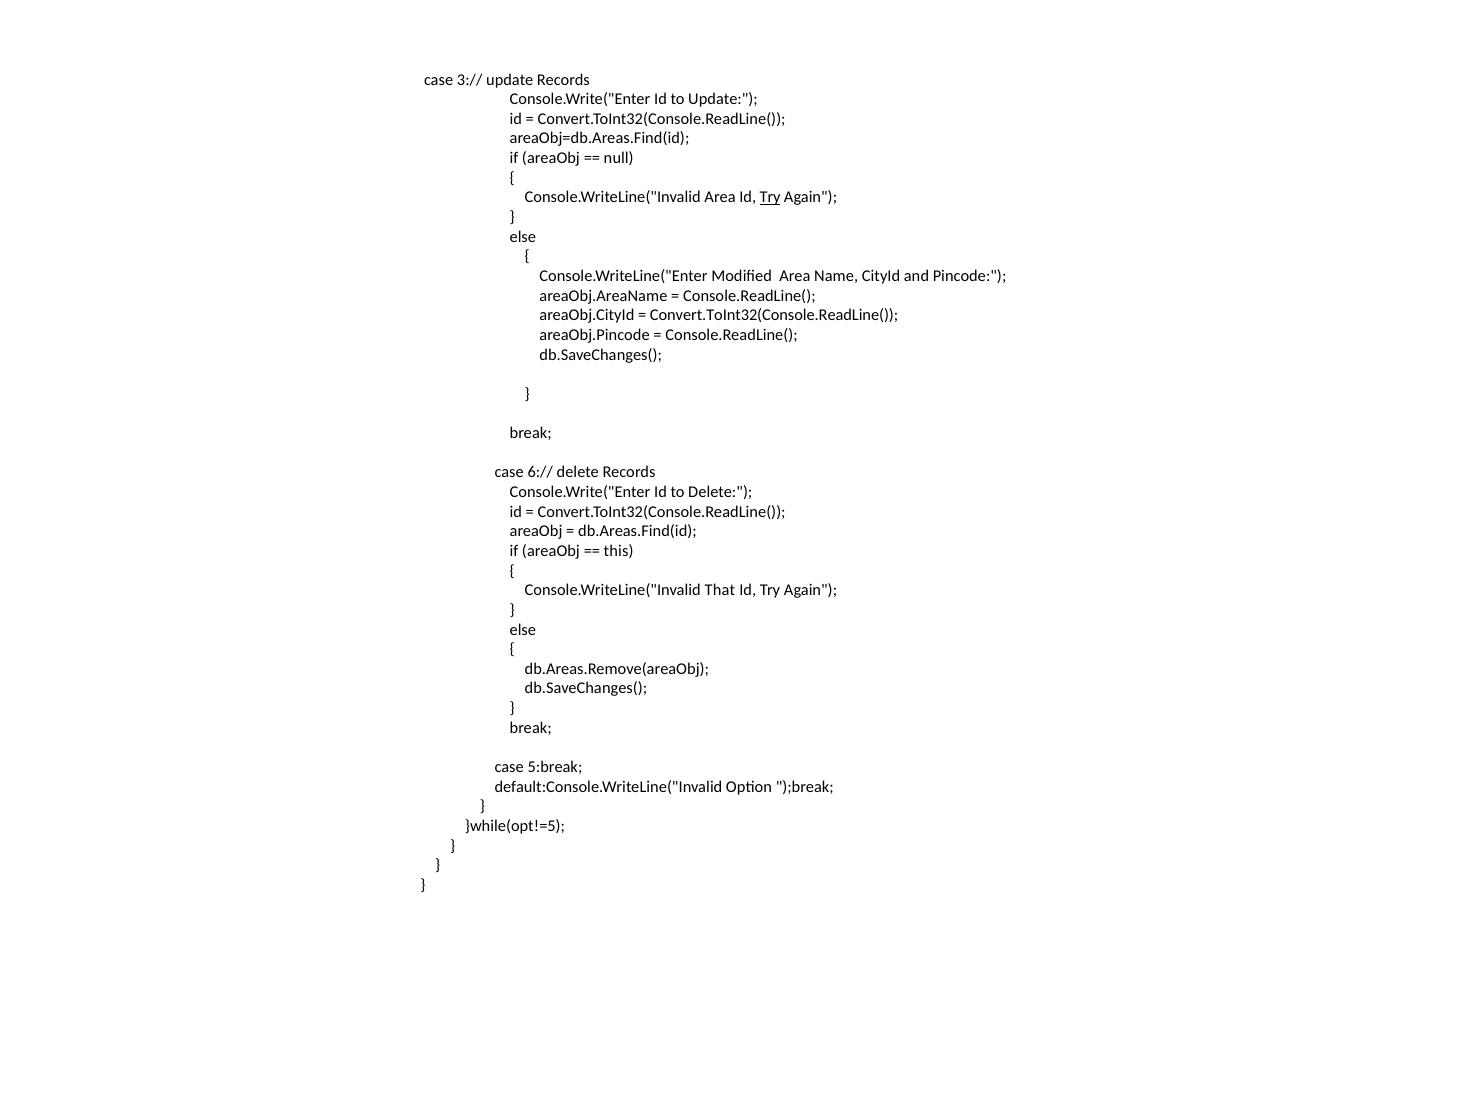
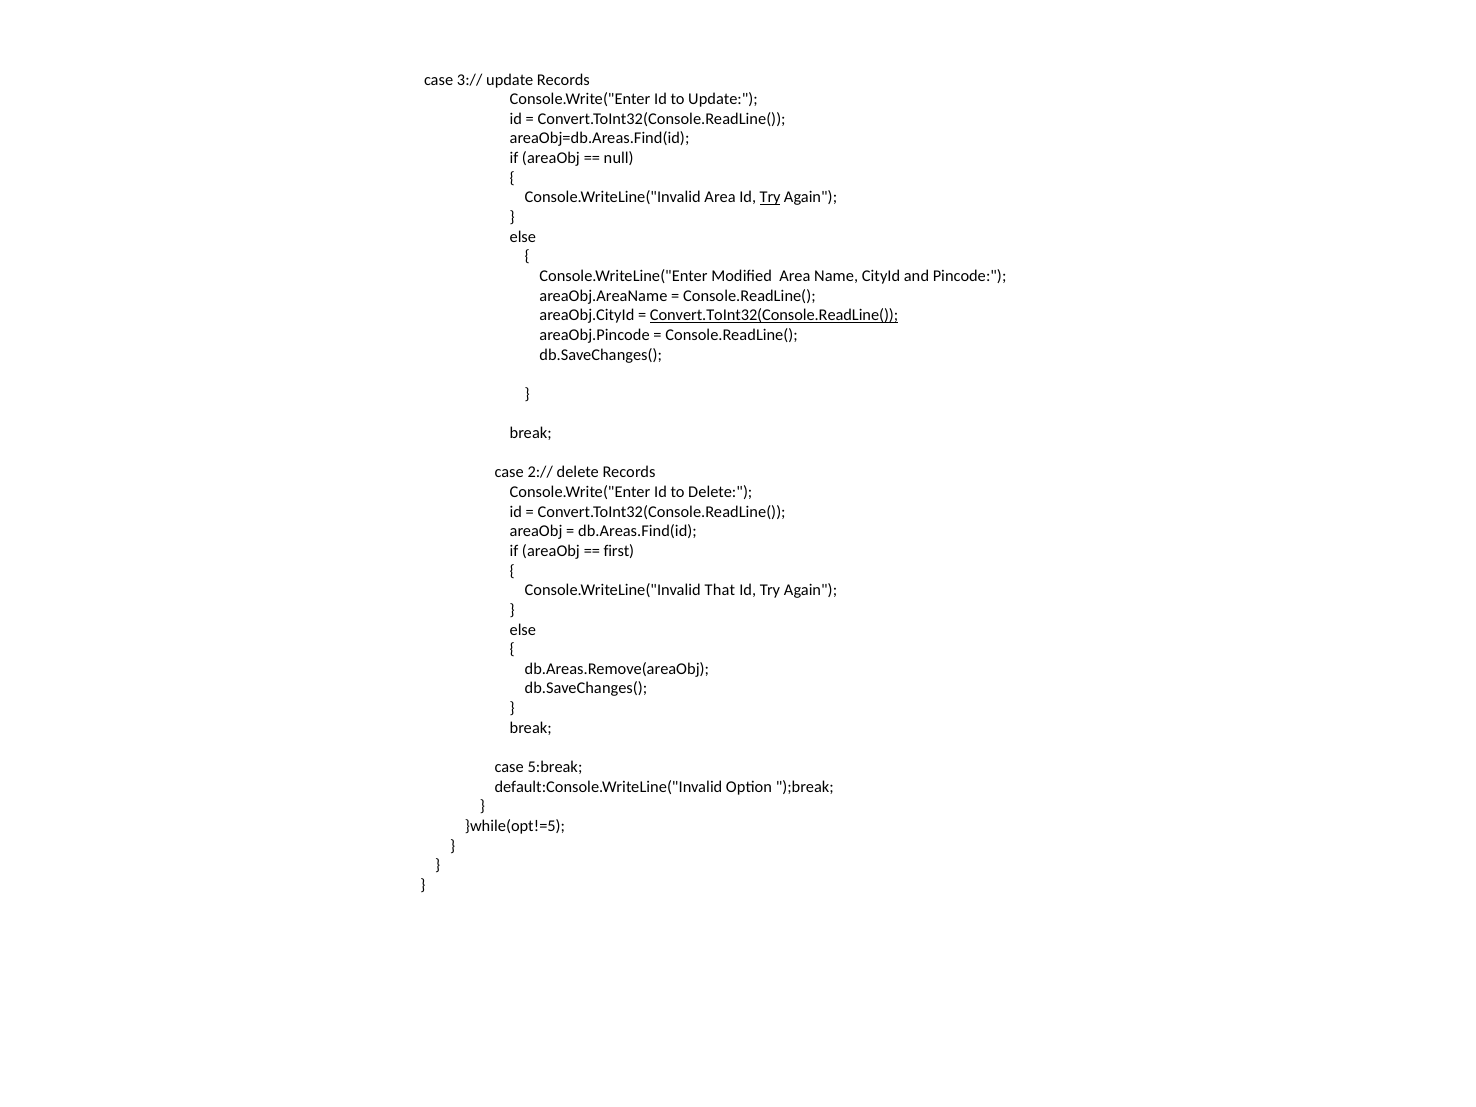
Convert.ToInt32(Console.ReadLine( underline: none -> present (774, 315)
6://: 6:// -> 2:// (540, 472)
this: this -> first (619, 551)
